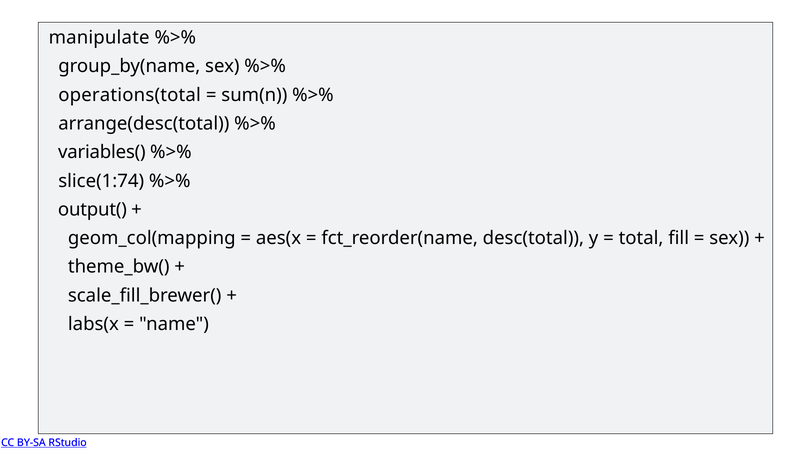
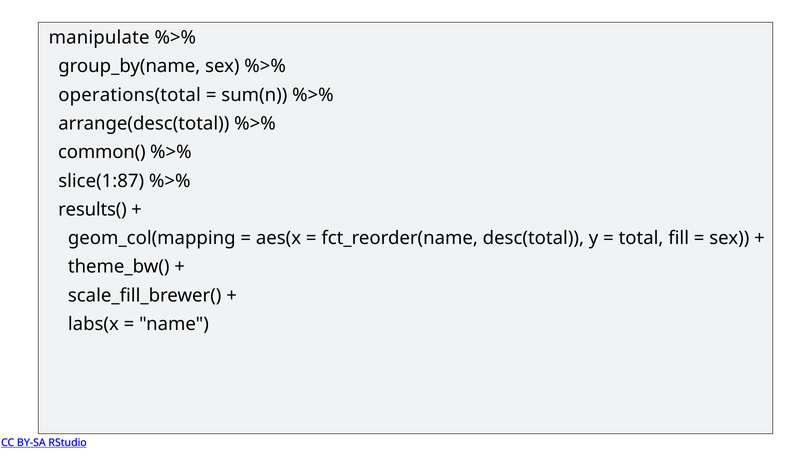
variables(: variables( -> common( (102, 152)
slice(1:74: slice(1:74 -> slice(1:87 (101, 181)
output(: output( -> results( (92, 210)
